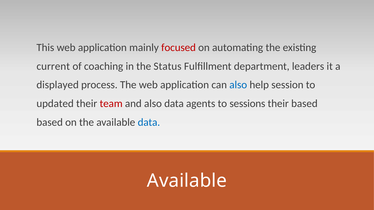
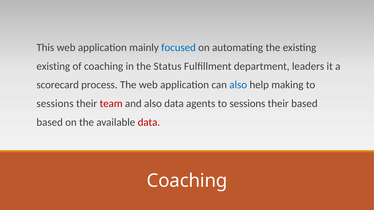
focused colour: red -> blue (179, 48)
current: current -> existing (53, 66)
displayed: displayed -> scorecard (58, 85)
session: session -> making (287, 85)
updated: updated -> sessions (55, 104)
data colour: blue -> red (149, 122)
Available: Available -> Coaching (187, 181)
